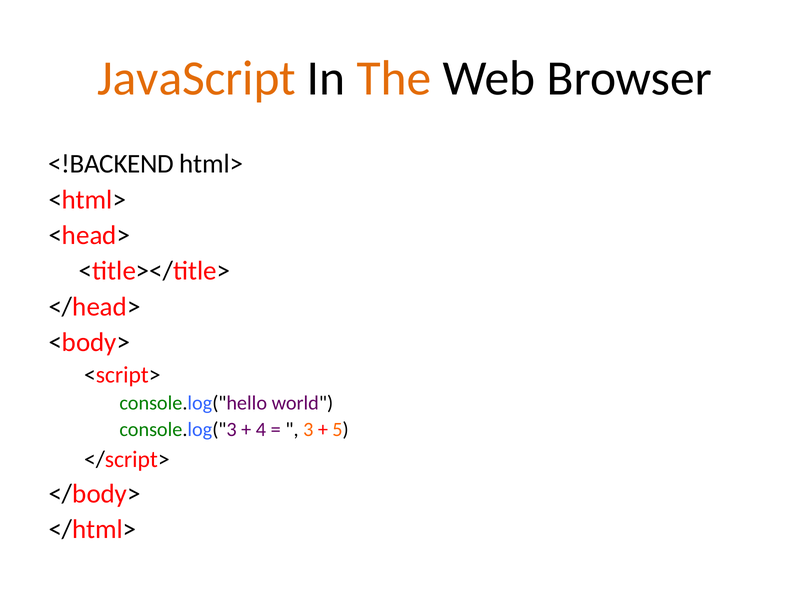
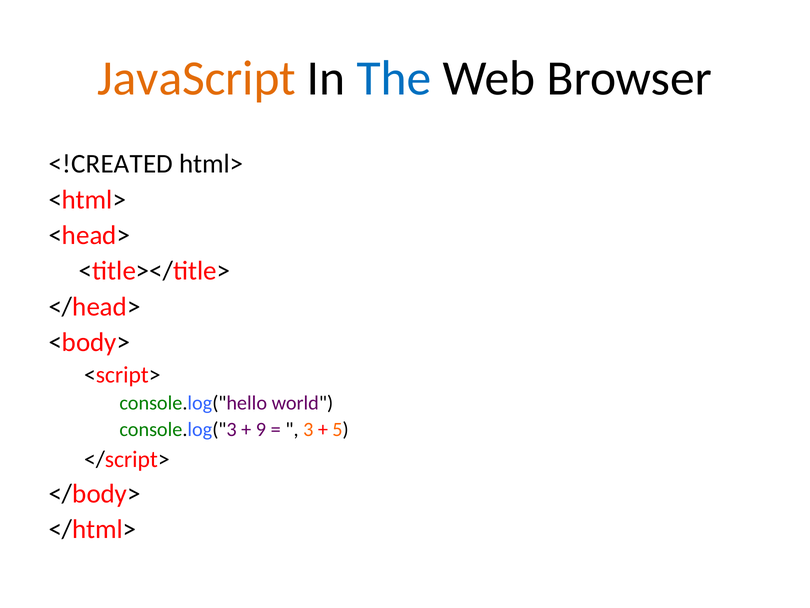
The colour: orange -> blue (394, 78)
<!BACKEND: <!BACKEND -> <!CREATED (111, 164)
4: 4 -> 9 (261, 429)
